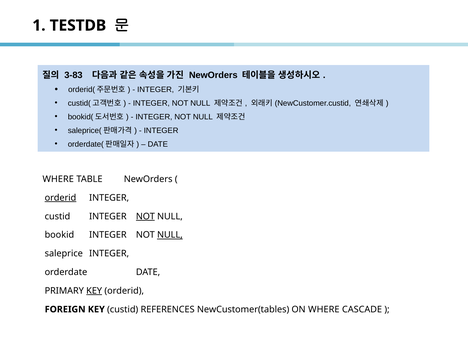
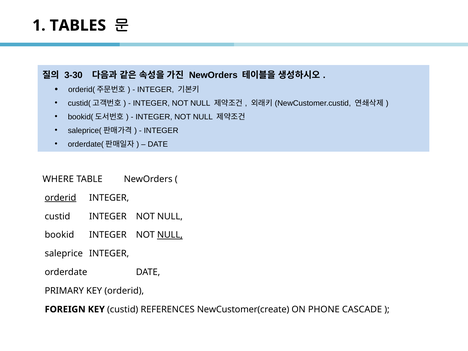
TESTDB: TESTDB -> TABLES (78, 25)
3-83: 3-83 -> 3-30 (73, 75)
NOT underline: present -> none (145, 216)
KEY underline: present -> none (94, 291)
NewCustomer(tables: NewCustomer(tables -> NewCustomer(create (243, 309)
ON WHERE: WHERE -> PHONE (324, 309)
